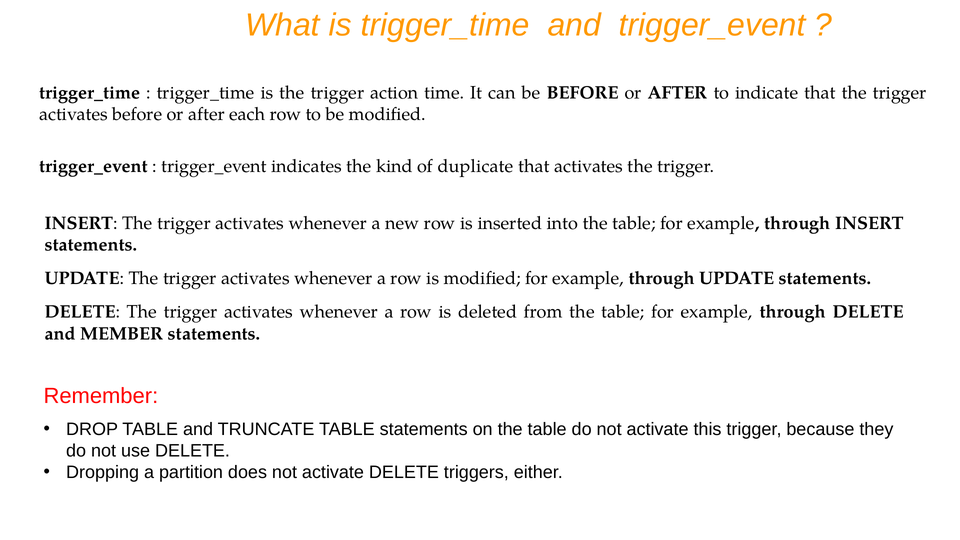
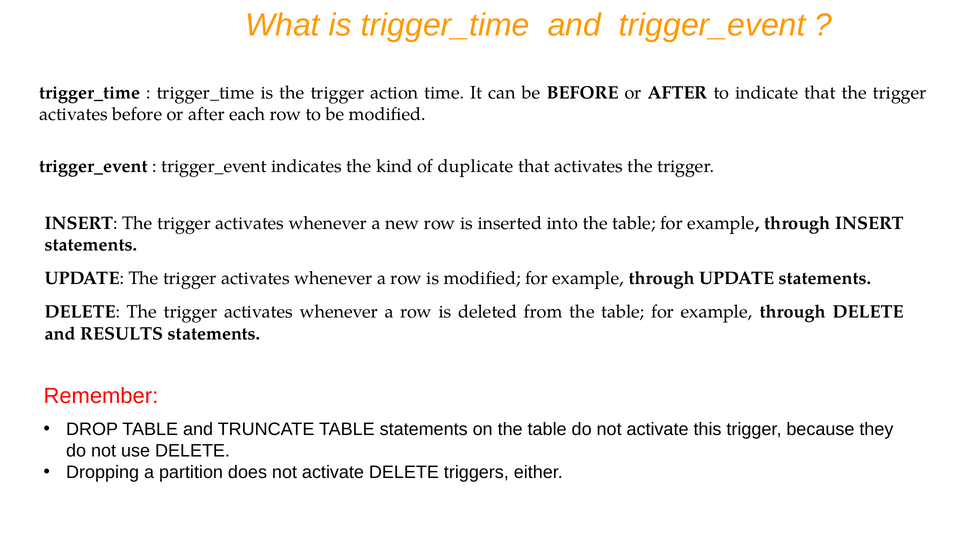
MEMBER: MEMBER -> RESULTS (122, 334)
